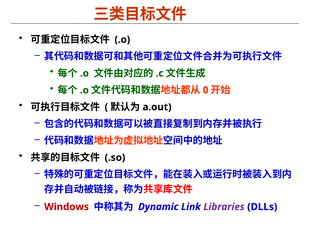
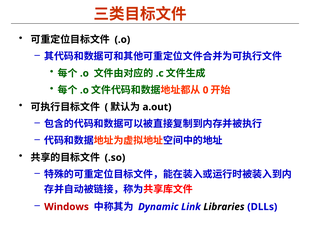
Libraries colour: purple -> black (224, 206)
